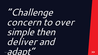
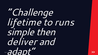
concern: concern -> lifetime (24, 22)
over: over -> runs (64, 22)
